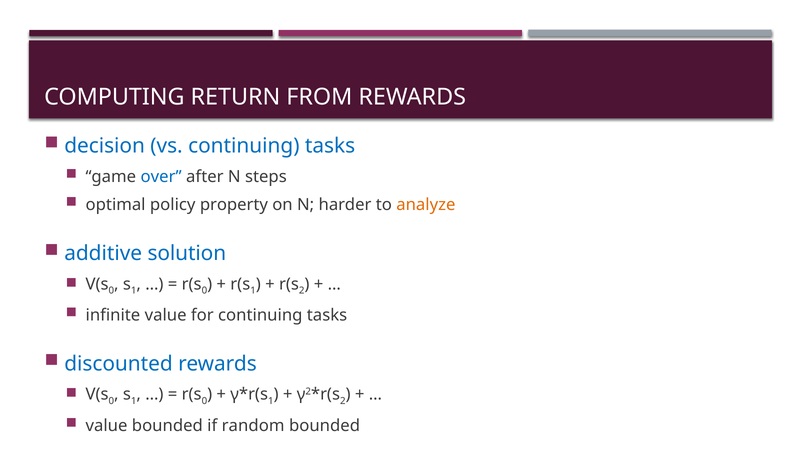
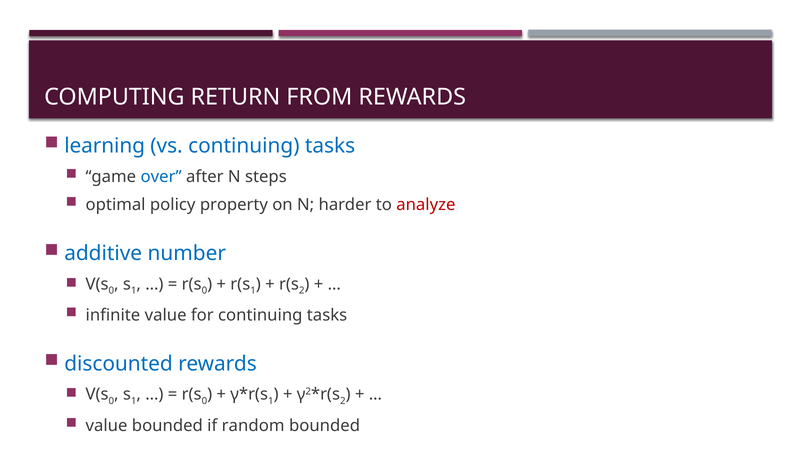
decision: decision -> learning (105, 146)
analyze colour: orange -> red (426, 205)
solution: solution -> number (187, 254)
